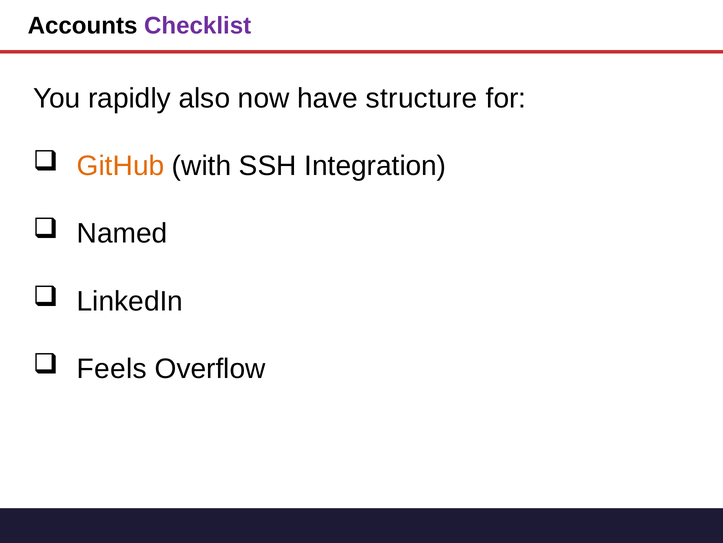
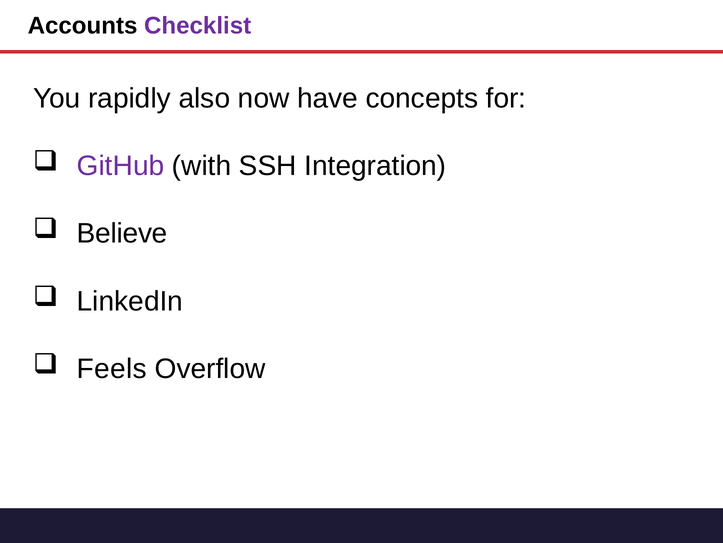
structure: structure -> concepts (422, 98)
GitHub colour: orange -> purple (121, 166)
Named: Named -> Believe (122, 233)
